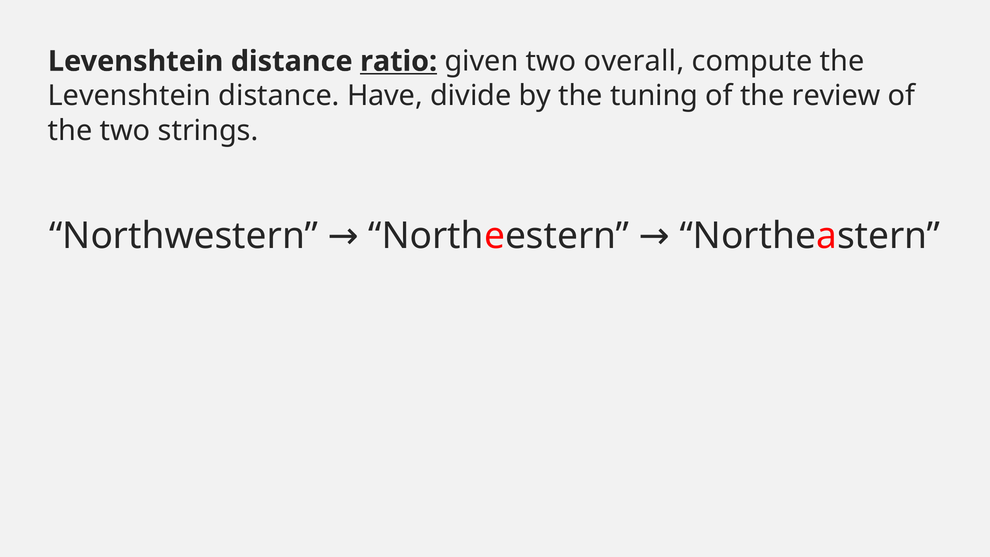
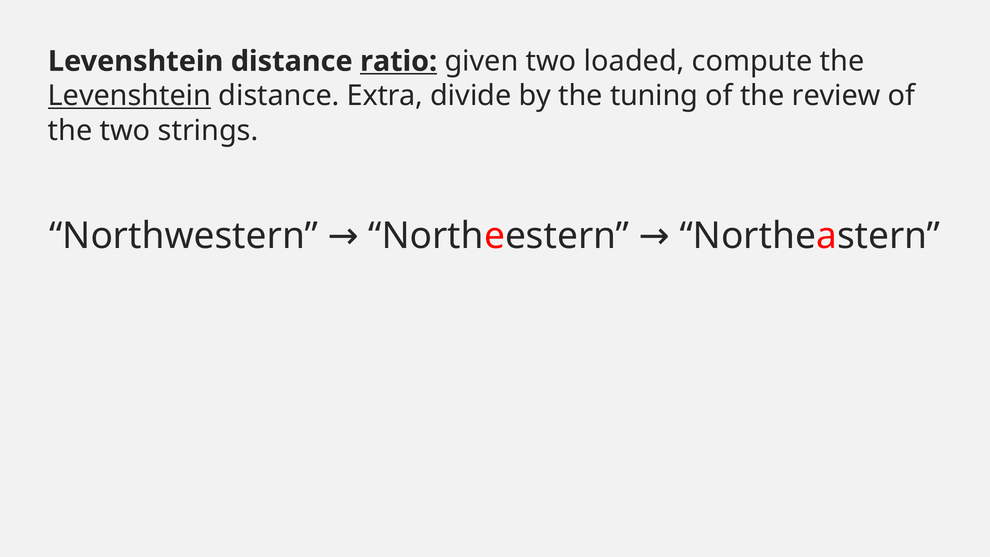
overall: overall -> loaded (634, 61)
Levenshtein underline: none -> present (129, 96)
Have: Have -> Extra (385, 96)
